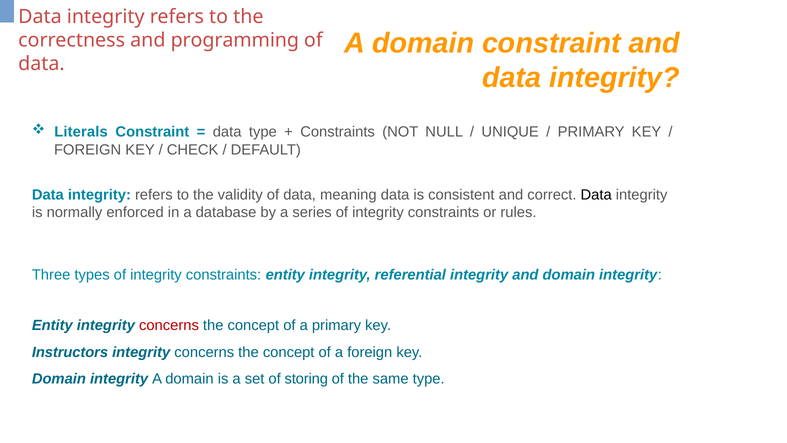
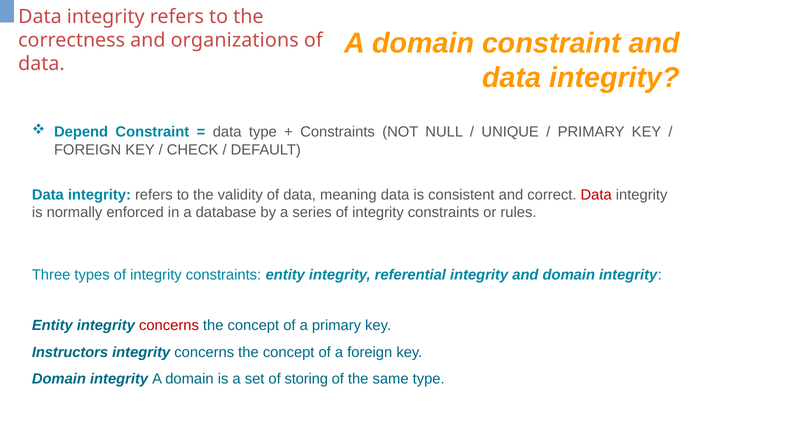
programming: programming -> organizations (235, 40)
Literals: Literals -> Depend (81, 132)
Data colour: black -> red (596, 195)
